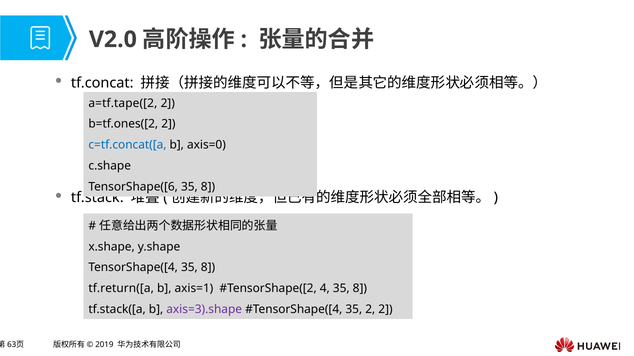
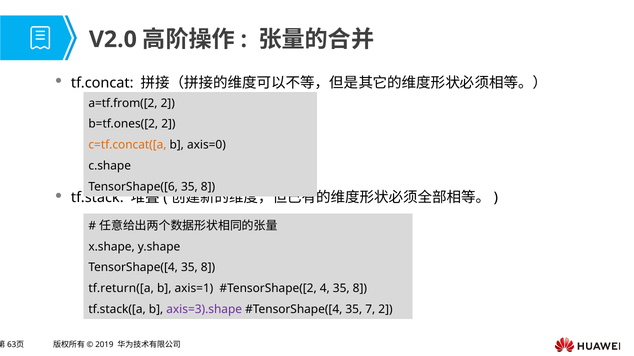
a=tf.tape([2: a=tf.tape([2 -> a=tf.from([2 (123, 103)
c=tf.concat([a colour: blue -> orange (127, 145)
35 2: 2 -> 7 (370, 310)
